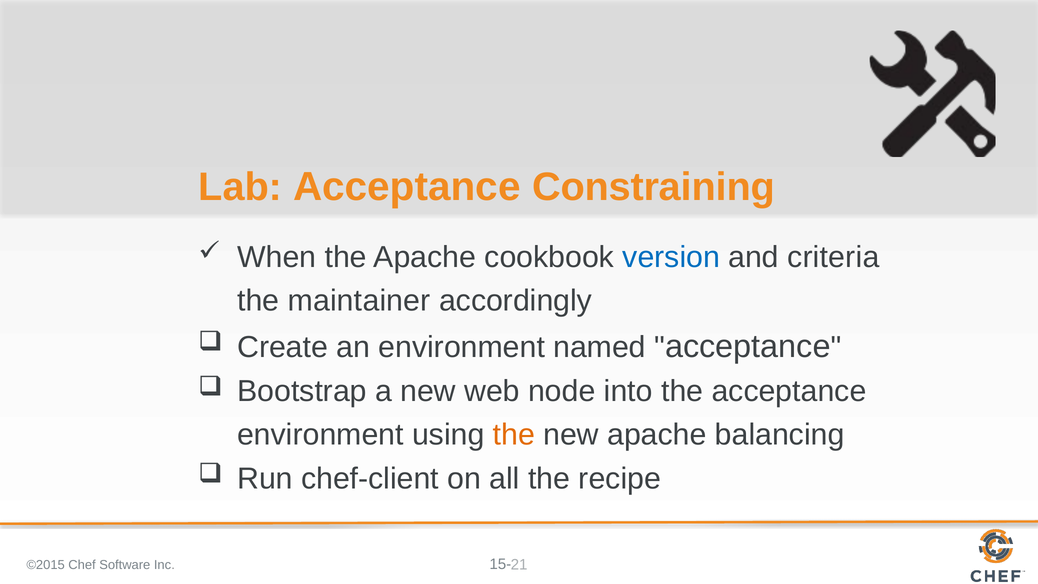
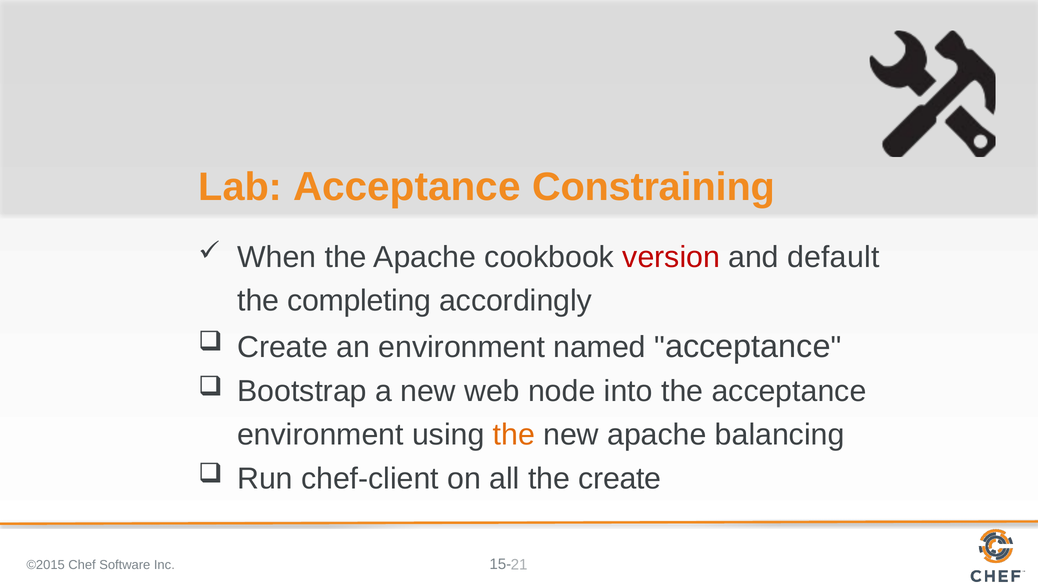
version colour: blue -> red (671, 257)
criteria: criteria -> default (833, 257)
maintainer: maintainer -> completing (359, 301)
the recipe: recipe -> create (620, 478)
